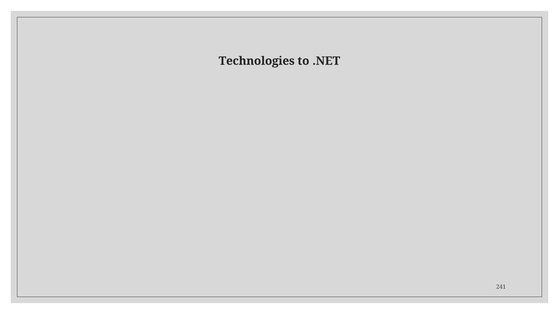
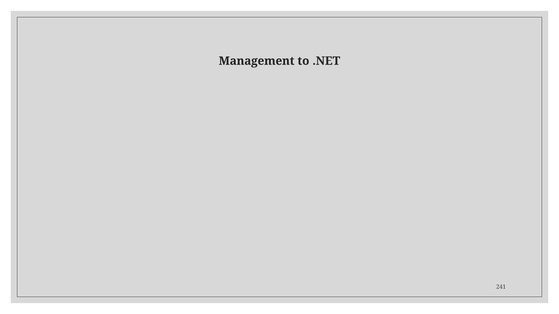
Technologies: Technologies -> Management (257, 61)
